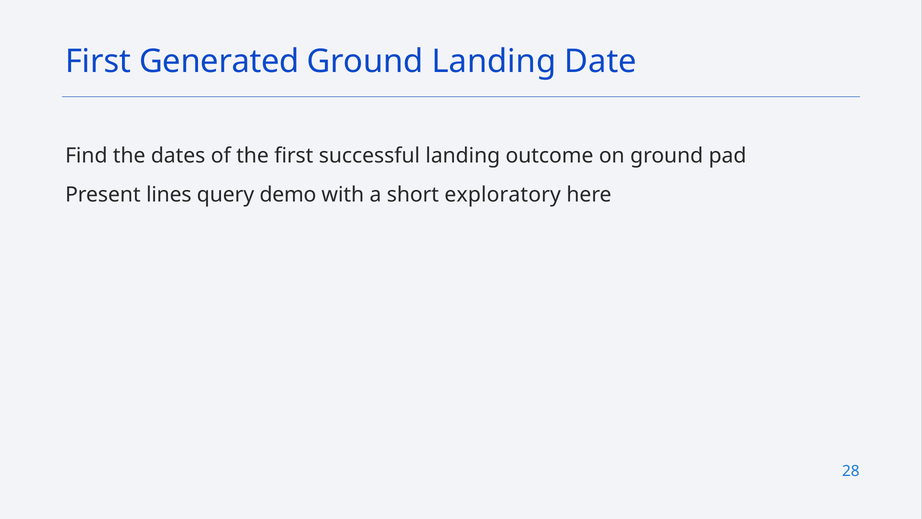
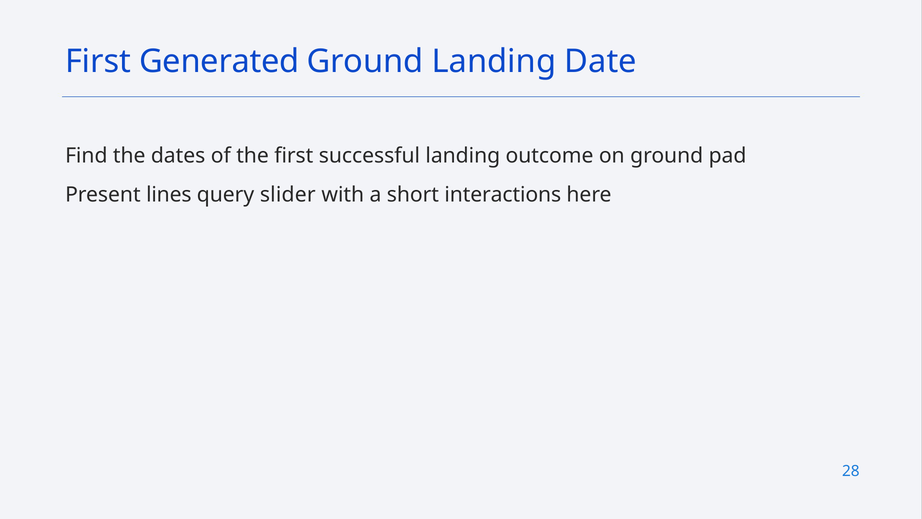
demo: demo -> slider (288, 194)
exploratory: exploratory -> interactions (503, 194)
